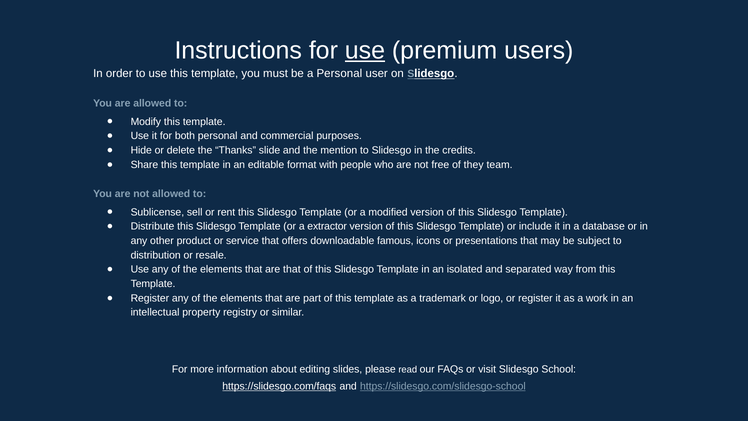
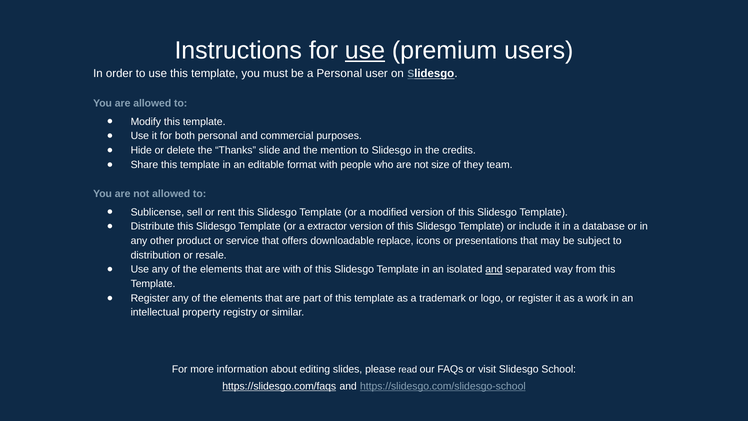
free: free -> size (440, 165)
famous: famous -> replace (395, 241)
are that: that -> with (292, 269)
and underline: none -> present (494, 269)
